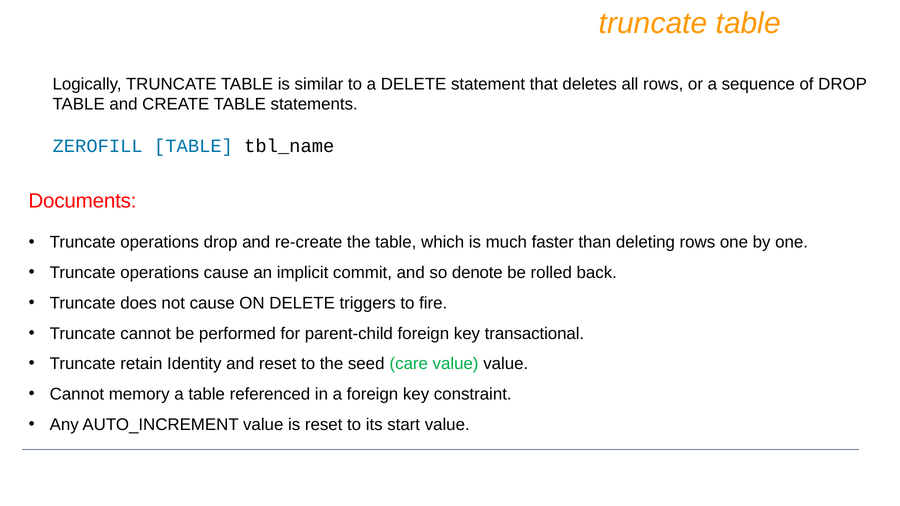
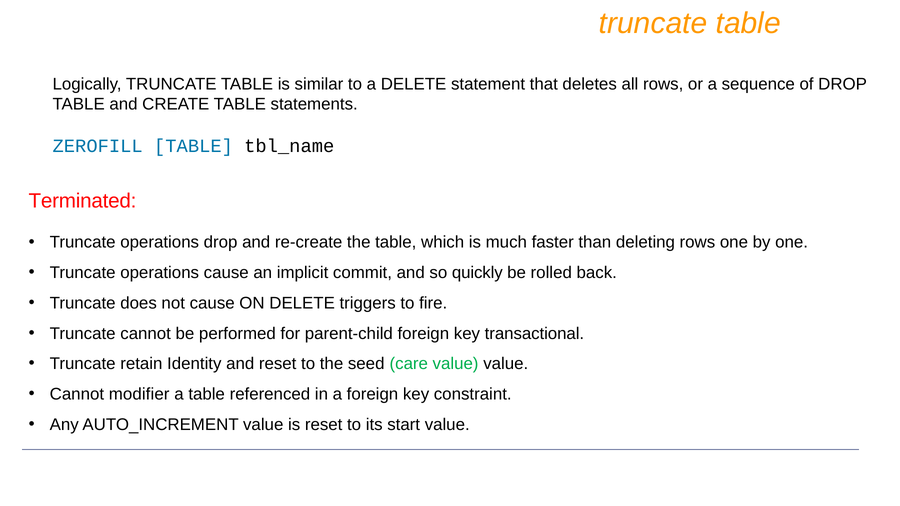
Documents: Documents -> Terminated (82, 201)
denote: denote -> quickly (477, 273)
memory: memory -> modifier (139, 394)
